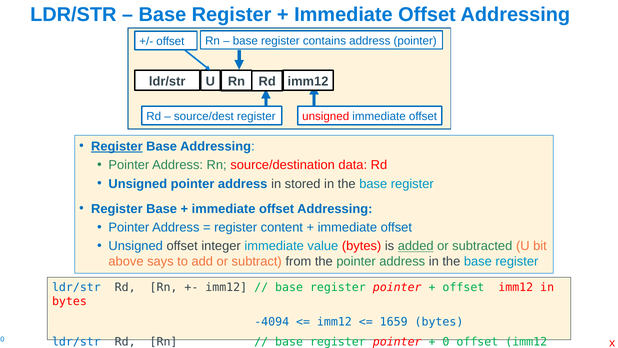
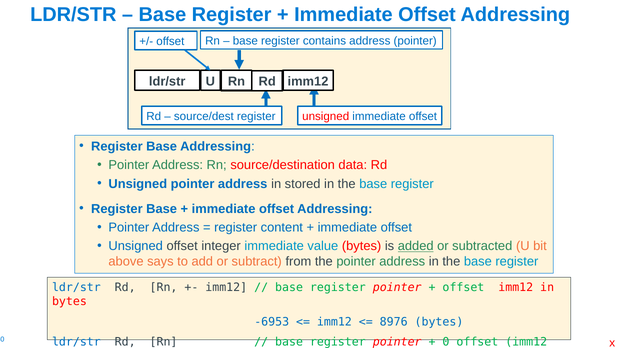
Register underline: present -> none (117, 146)
-4094: -4094 -> -6953 (272, 321)
1659: 1659 -> 8976 (394, 321)
